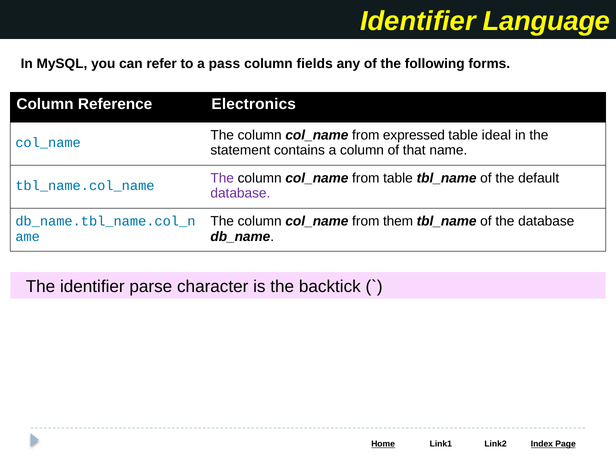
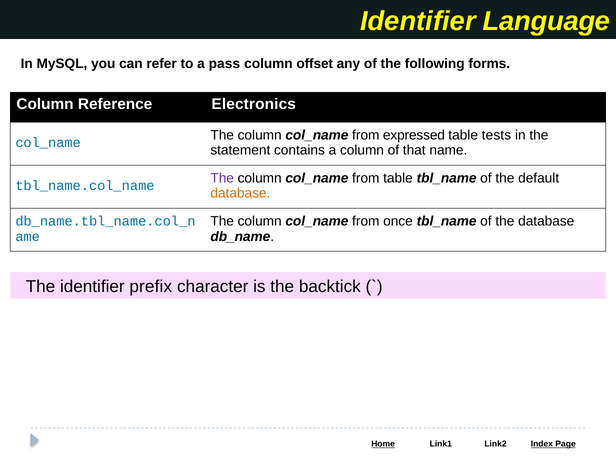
fields: fields -> offset (315, 64)
ideal: ideal -> tests (496, 135)
database colour: purple -> orange (240, 193)
them: them -> once (398, 221)
parse: parse -> prefix (151, 287)
